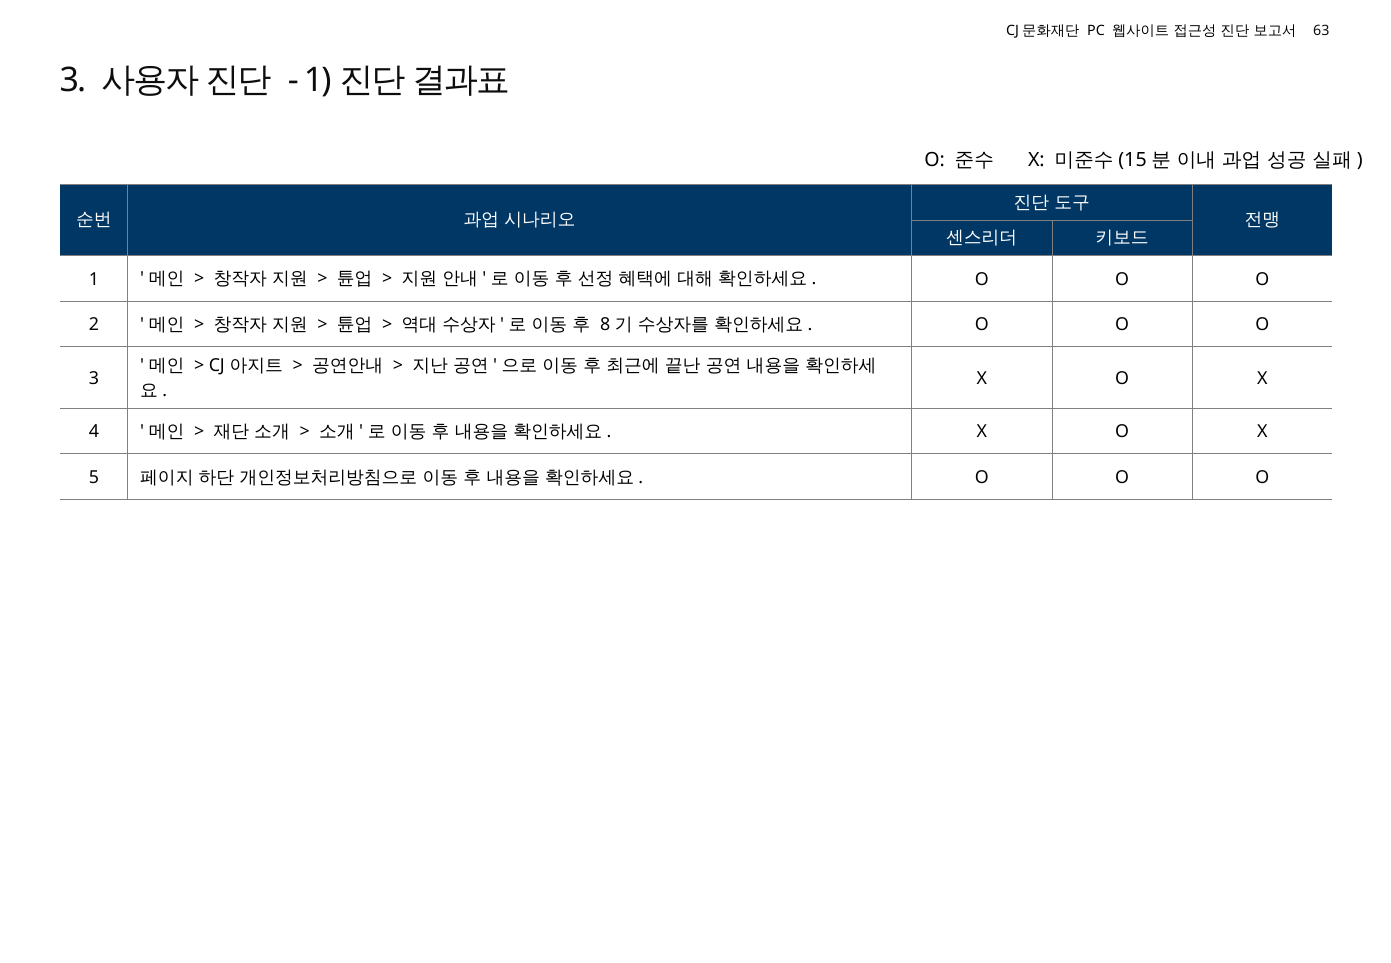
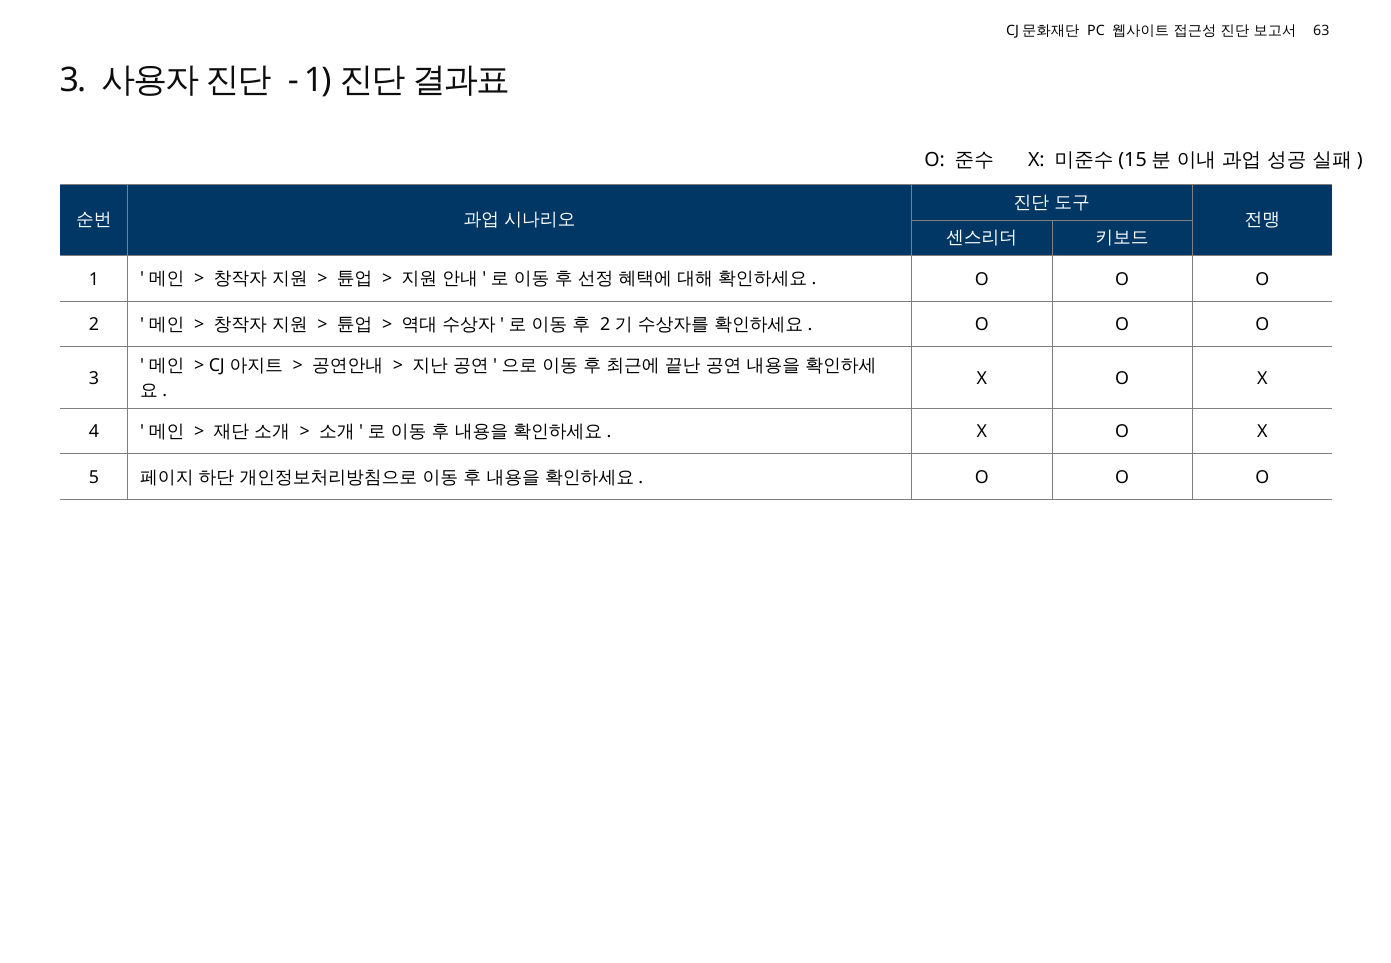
8: 8 -> 2 (605, 325)
